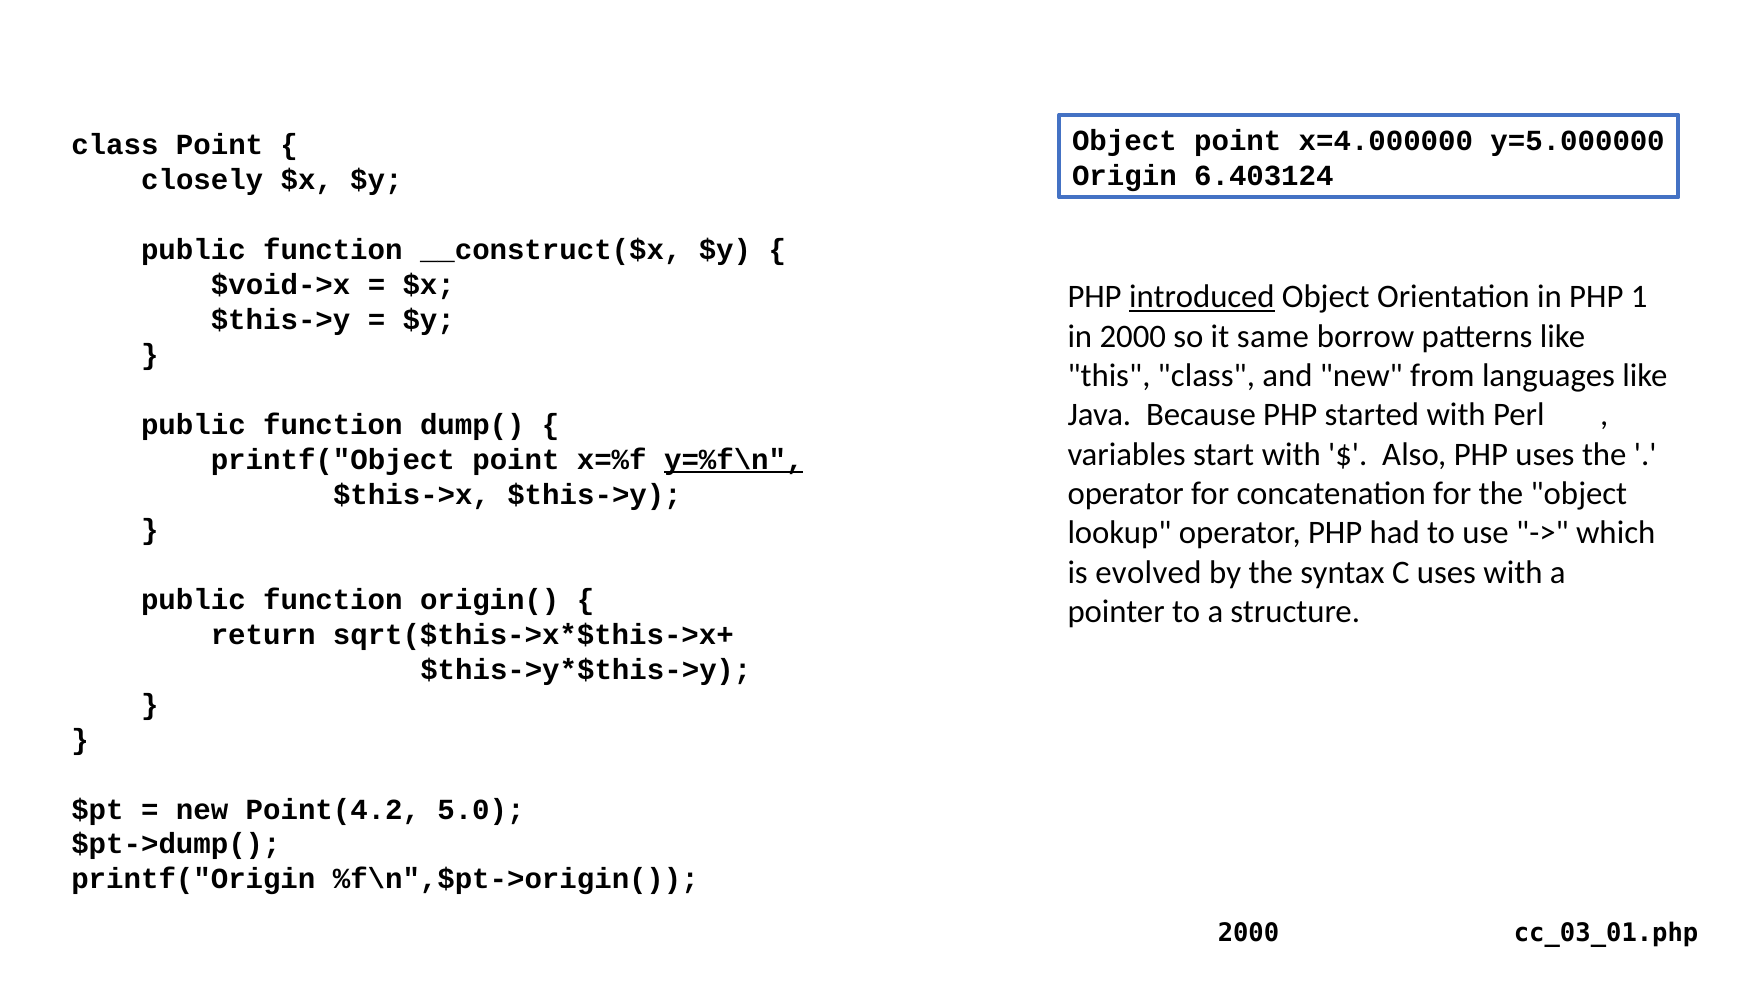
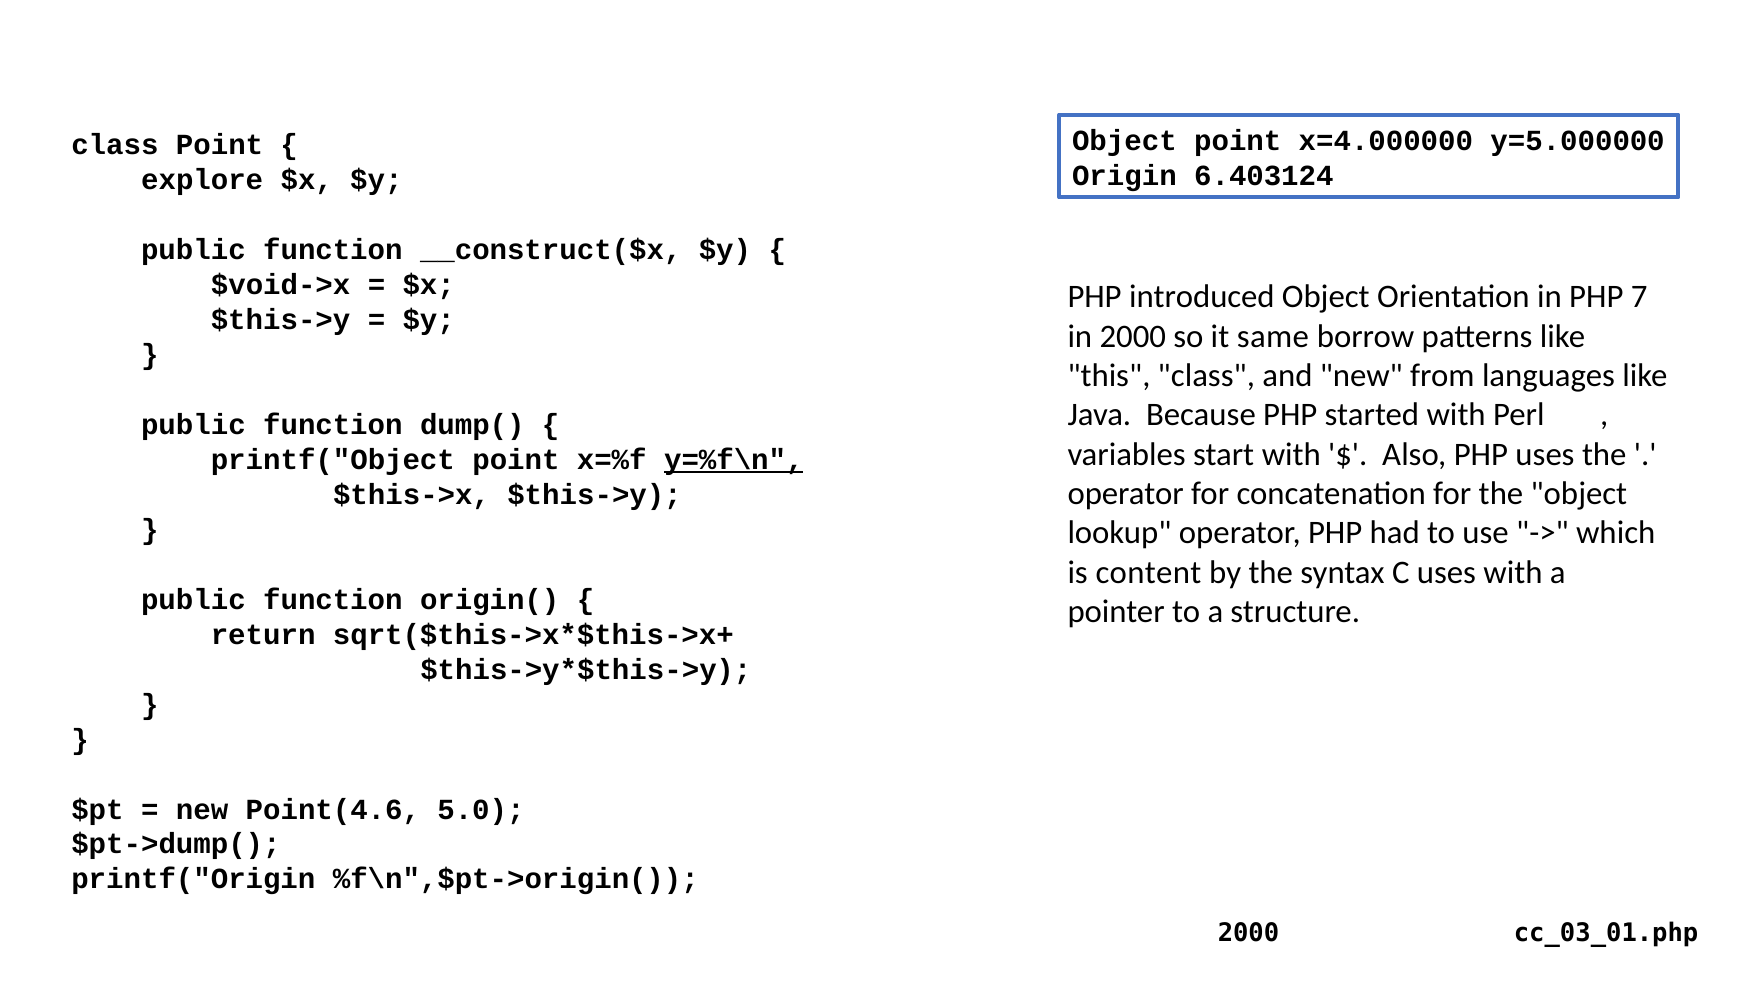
closely: closely -> explore (202, 180)
introduced underline: present -> none (1202, 297)
1: 1 -> 7 (1639, 297)
evolved: evolved -> content (1148, 572)
Point(4.2: Point(4.2 -> Point(4.6 (333, 809)
